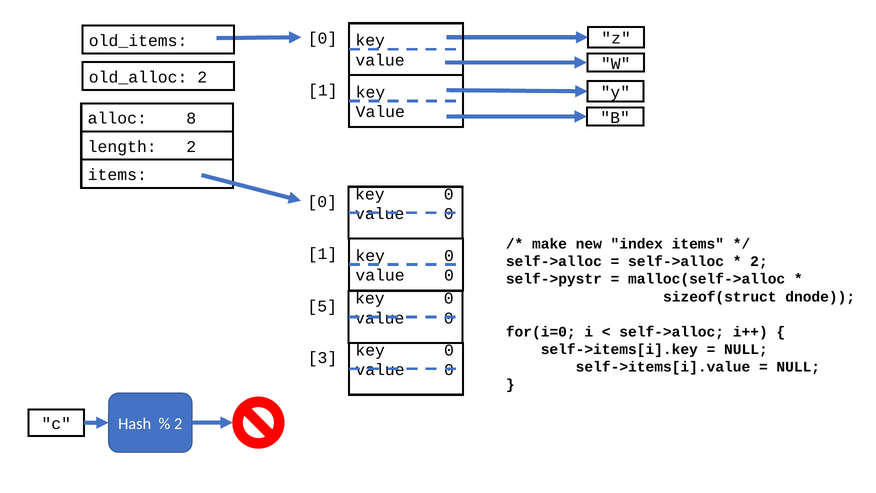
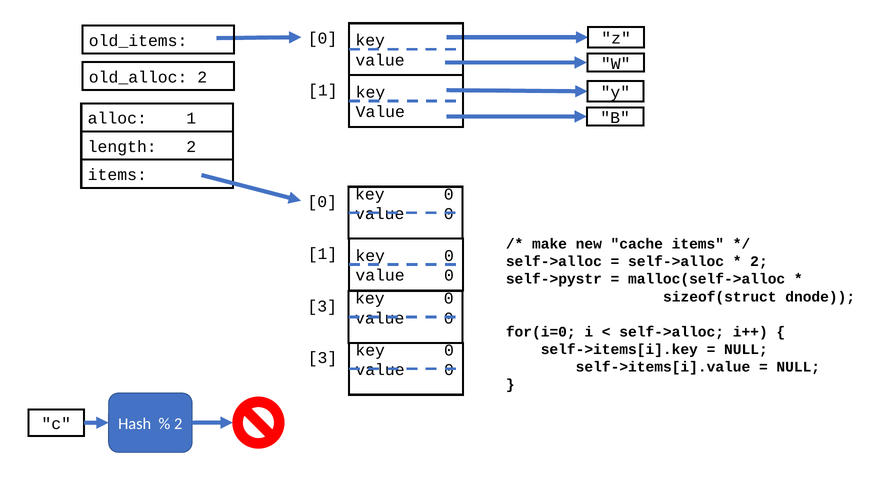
alloc 8: 8 -> 1 (191, 118)
index: index -> cache (637, 244)
5: 5 -> 3 (322, 306)
